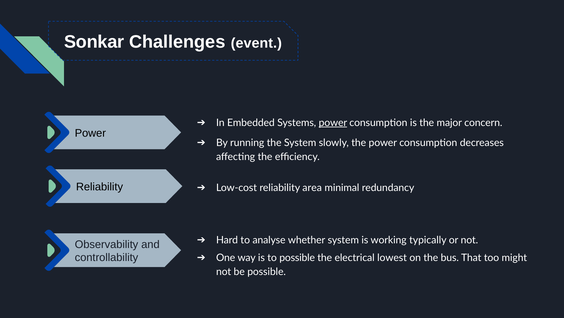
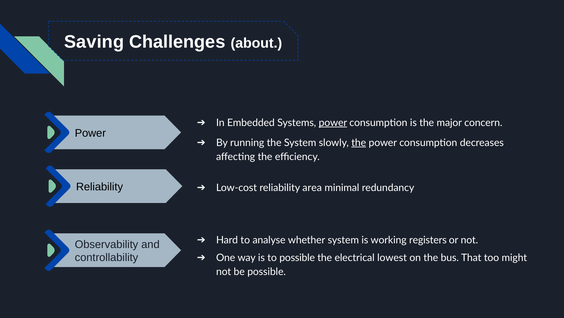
Sonkar: Sonkar -> Saving (94, 42)
event: event -> about (256, 43)
the underline: none -> present (359, 142)
typically: typically -> registers (428, 239)
